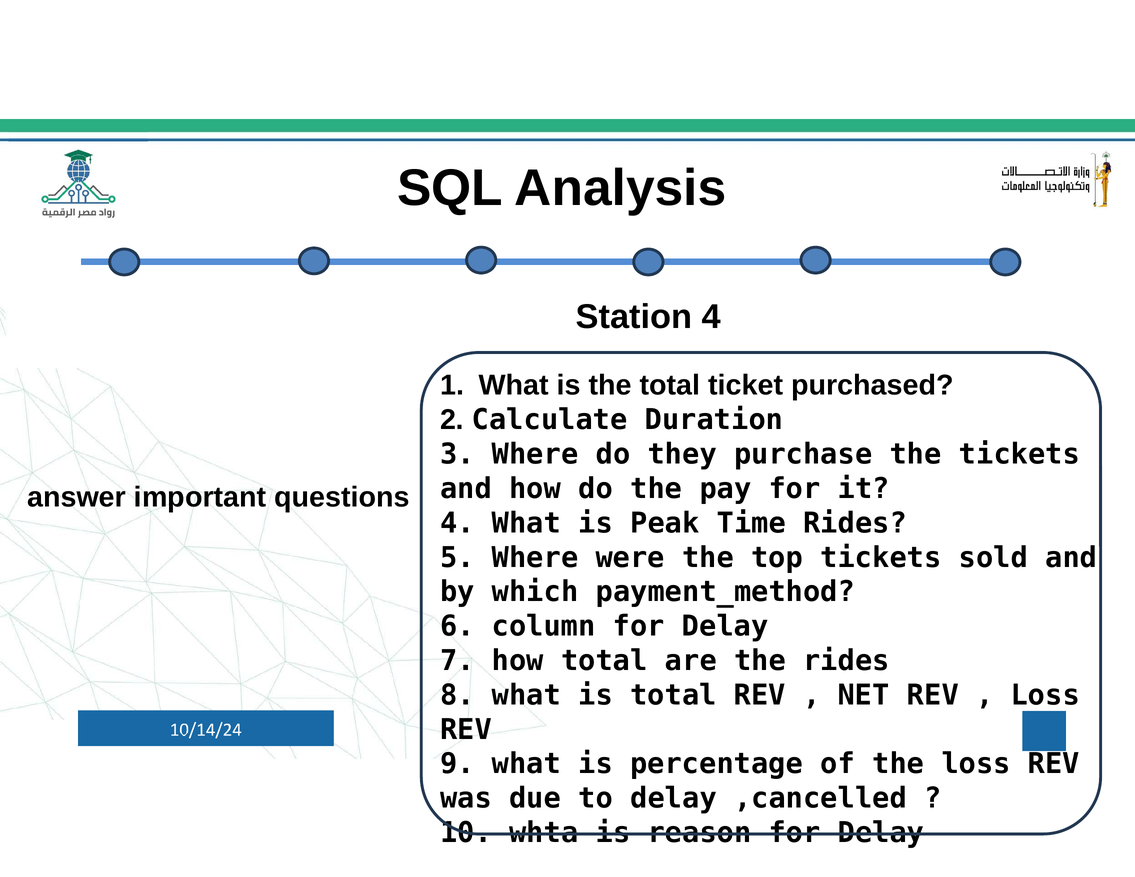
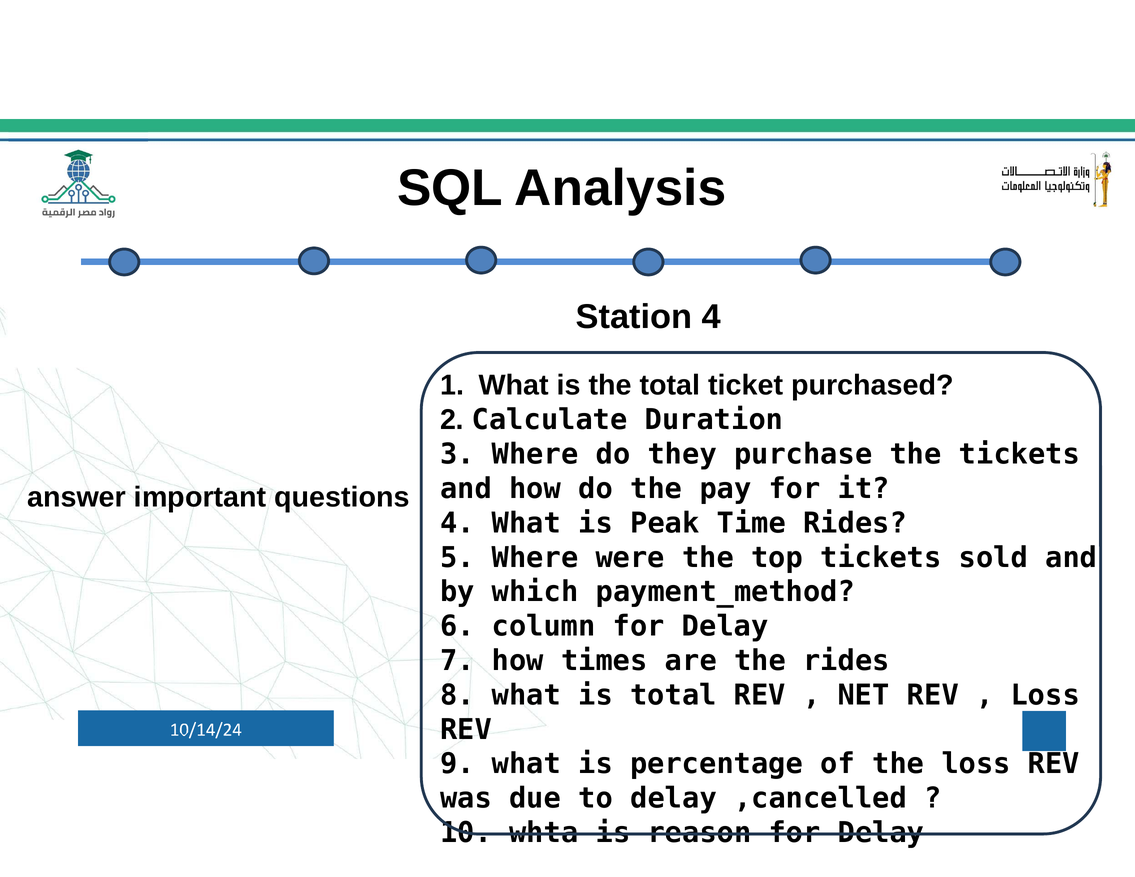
how total: total -> times (604, 661)
